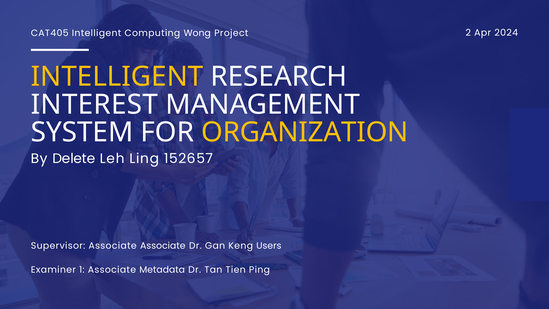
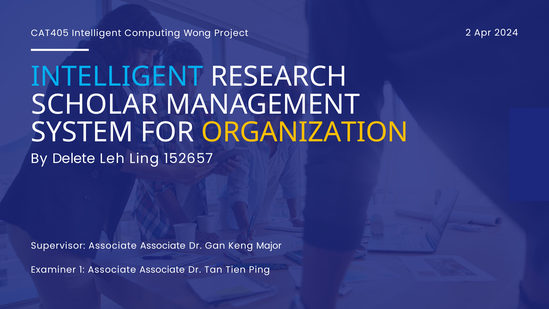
INTELLIGENT colour: yellow -> light blue (117, 77)
INTEREST: INTEREST -> SCHOLAR (94, 104)
Users: Users -> Major (269, 246)
1 Associate Metadata: Metadata -> Associate (162, 270)
